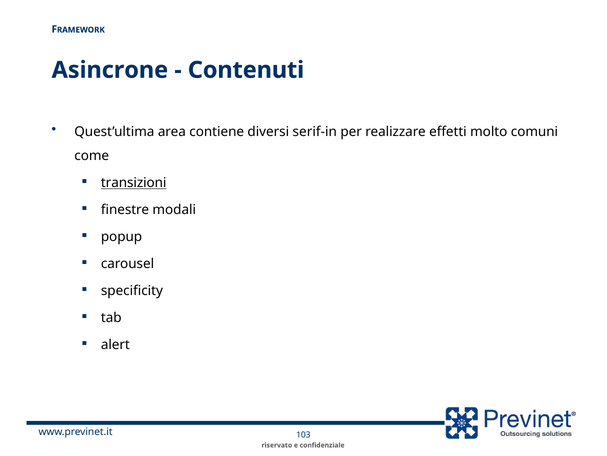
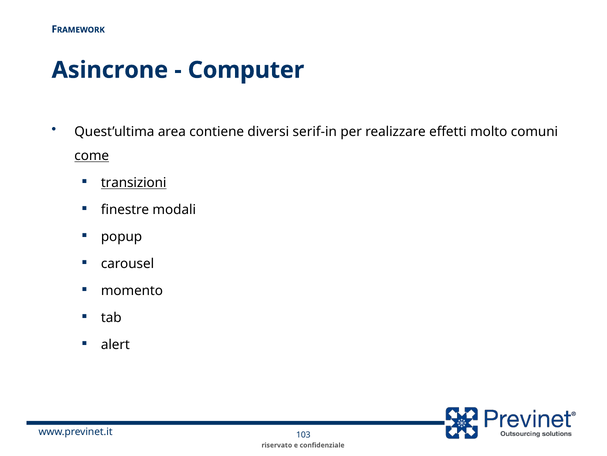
Contenuti: Contenuti -> Computer (246, 70)
come underline: none -> present (92, 156)
specificity: specificity -> momento (132, 290)
